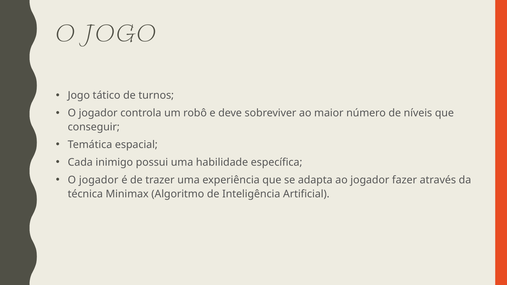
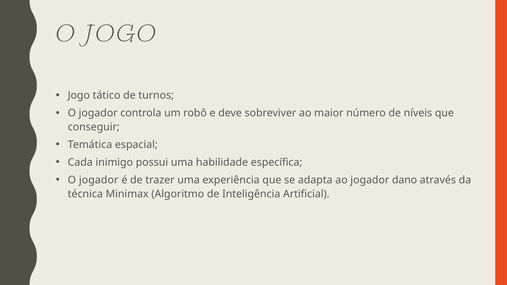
fazer: fazer -> dano (405, 180)
